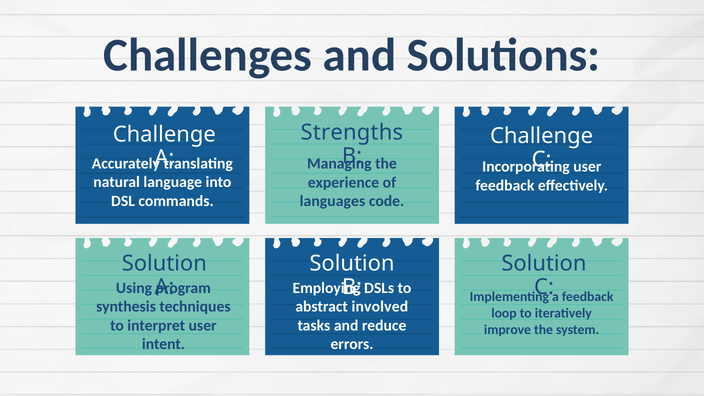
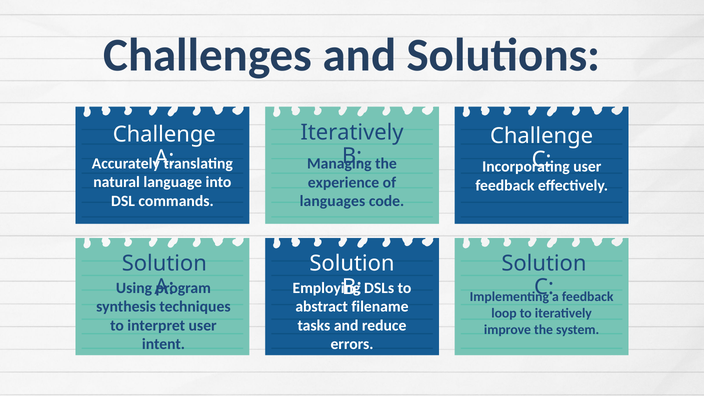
Strengths: Strengths -> Iteratively (352, 132)
involved: involved -> filename (380, 307)
